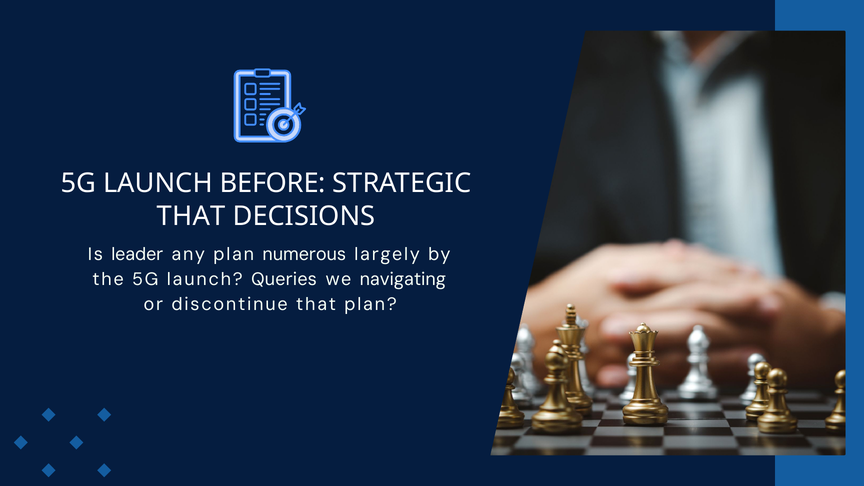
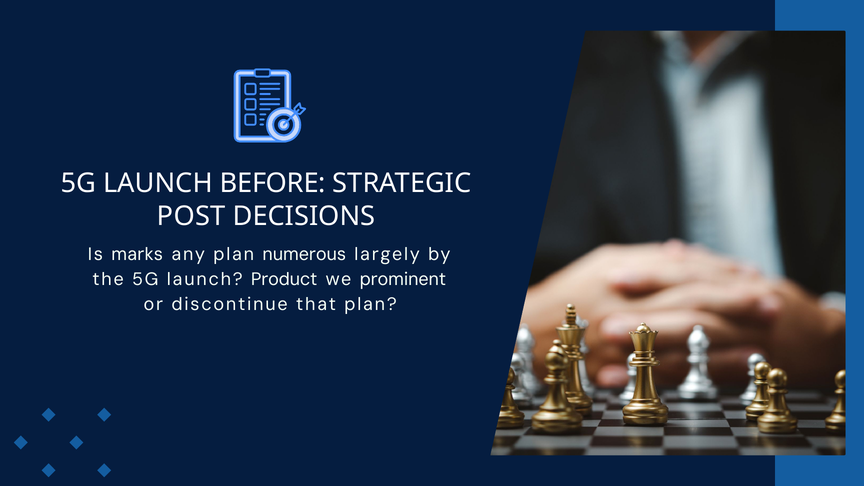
THAT: THAT -> POST (191, 216)
leader: leader -> marks (137, 254)
Queries: Queries -> Product (284, 279)
navigating: navigating -> prominent (403, 279)
